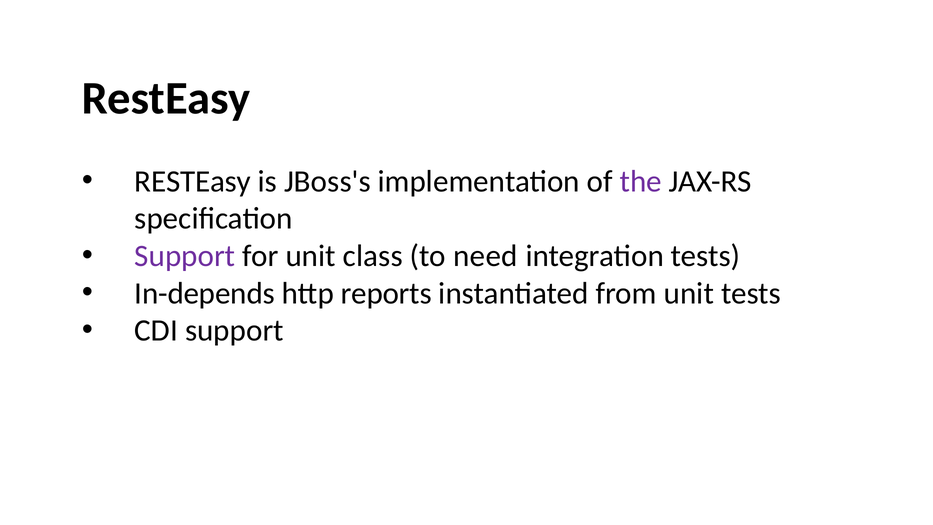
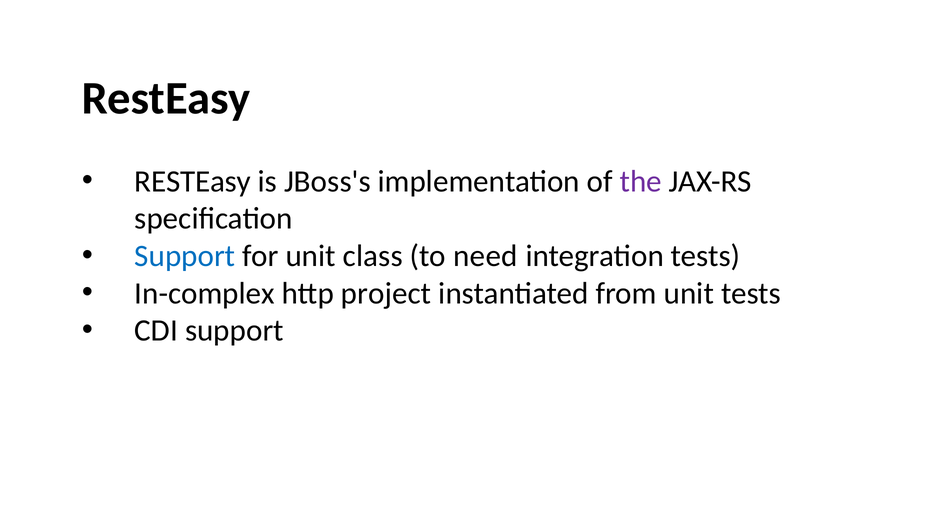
Support colour: purple -> blue (185, 256)
In-depends: In-depends -> In-complex (205, 293)
reports: reports -> project (386, 293)
